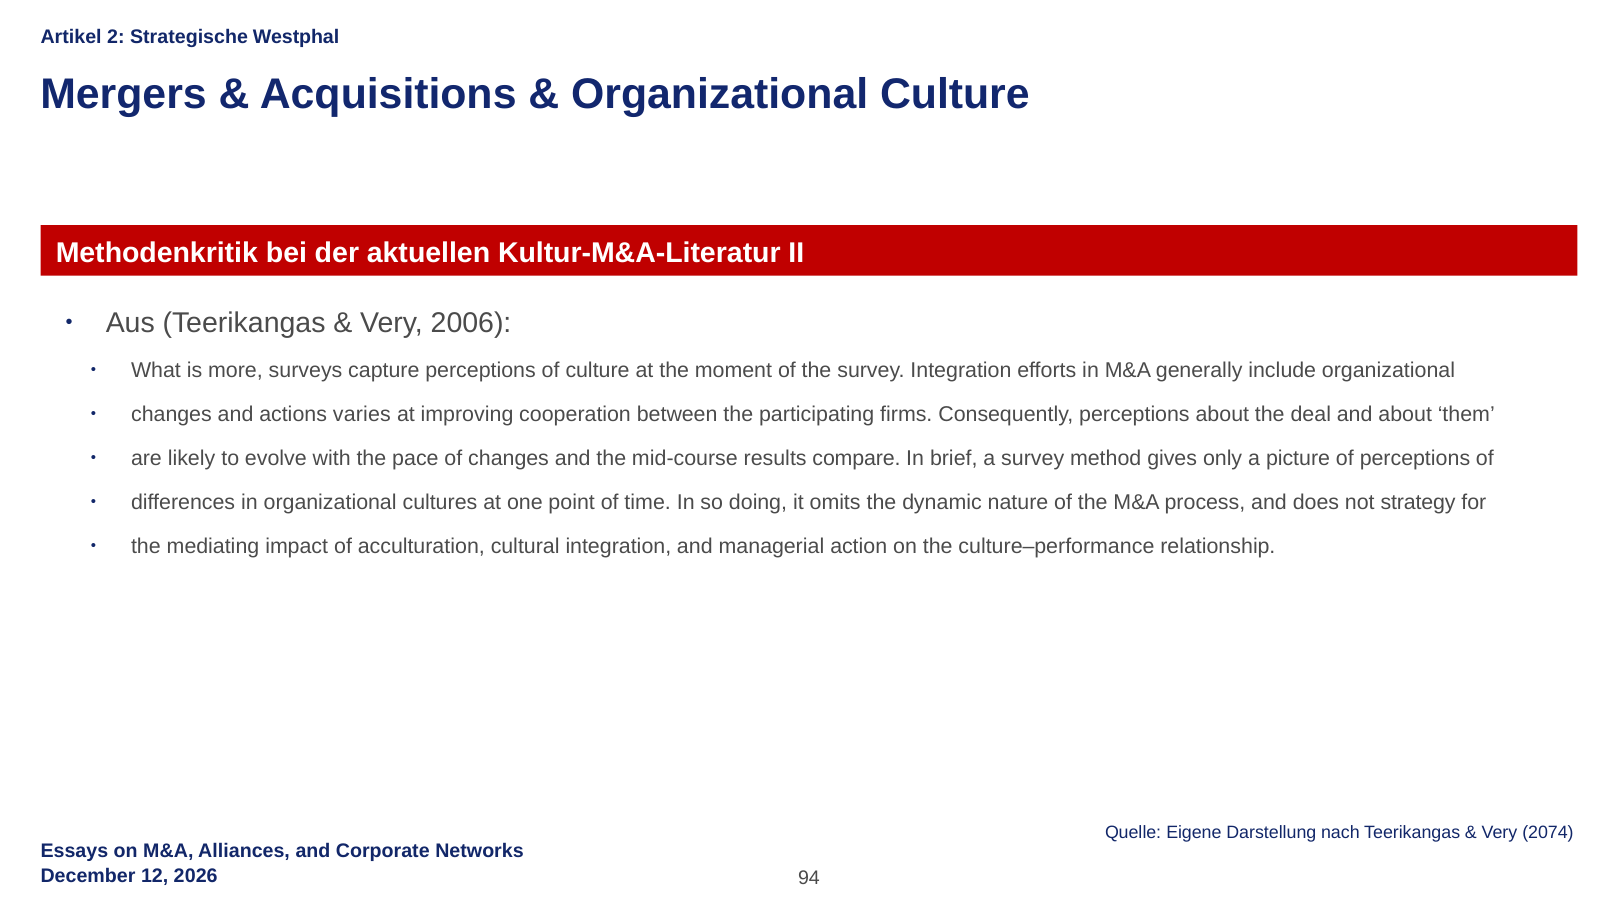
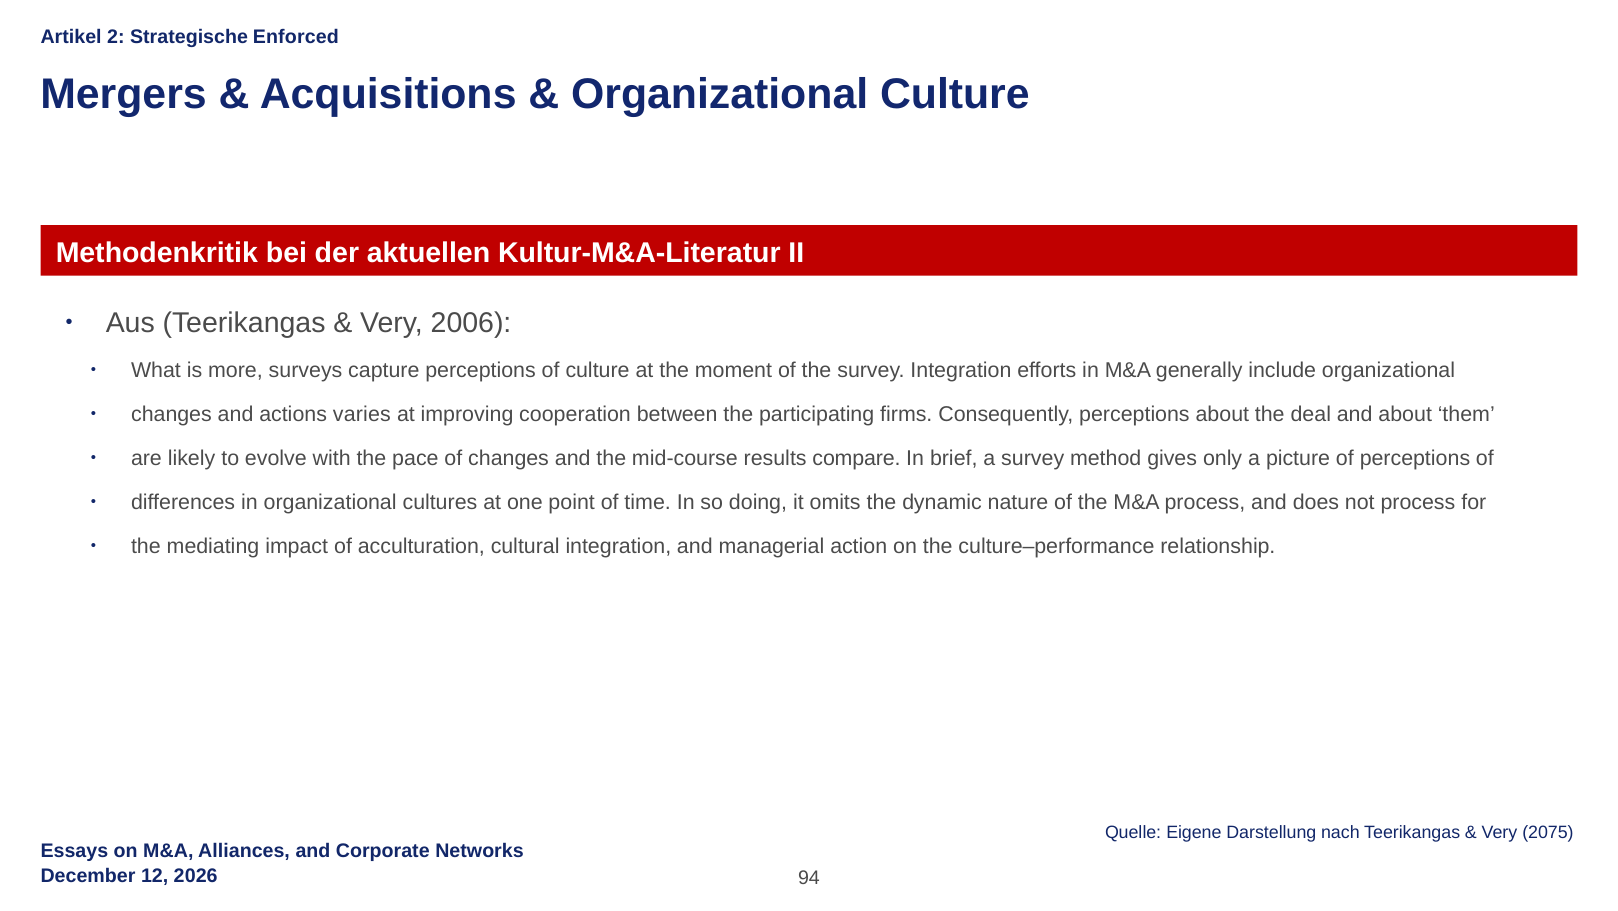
Westphal: Westphal -> Enforced (296, 37)
not strategy: strategy -> process (1418, 502)
2074: 2074 -> 2075 (1548, 832)
